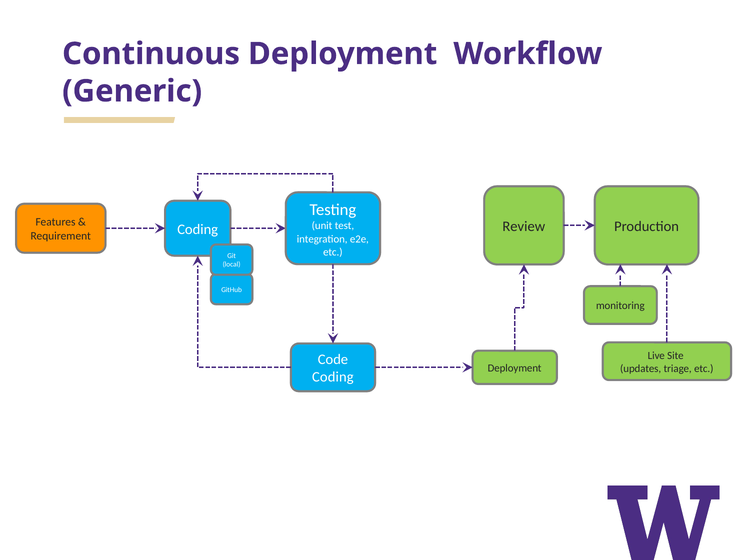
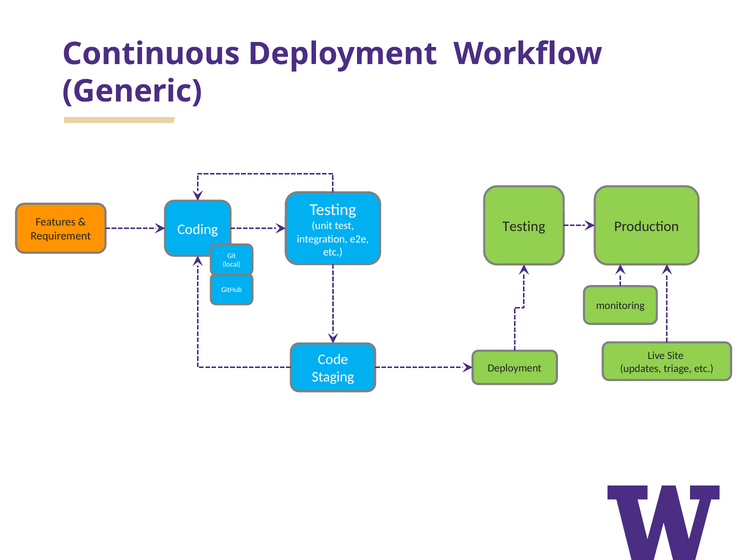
Review: Review -> Testing (524, 226)
Coding: Coding -> Staging (333, 377)
